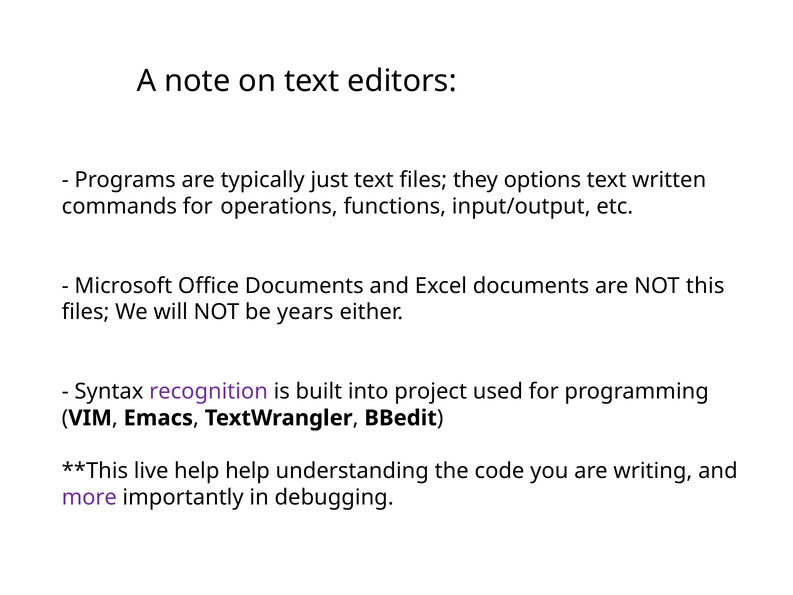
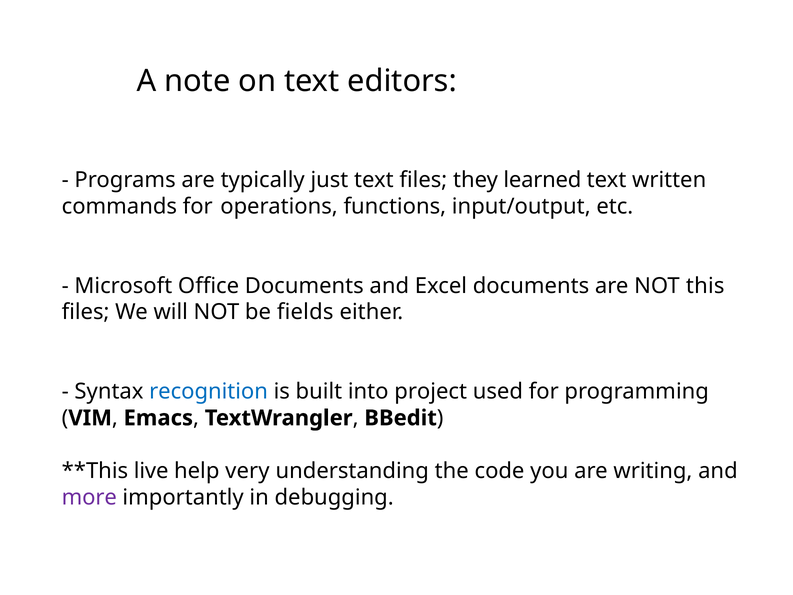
options: options -> learned (542, 180)
years: years -> fields (305, 312)
recognition colour: purple -> blue (209, 391)
help help: help -> very (247, 471)
